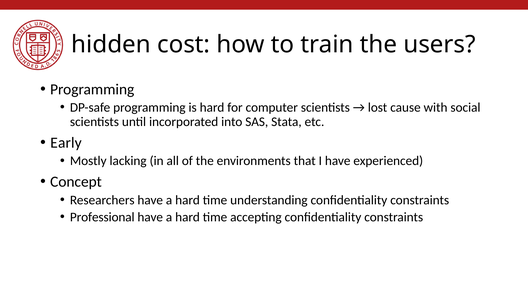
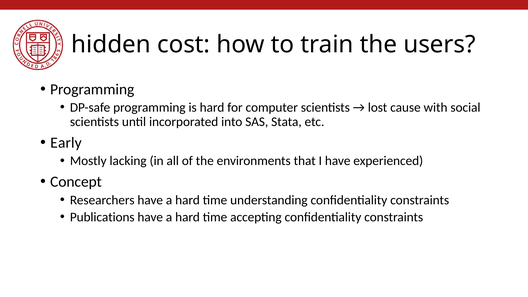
Professional: Professional -> Publications (102, 217)
